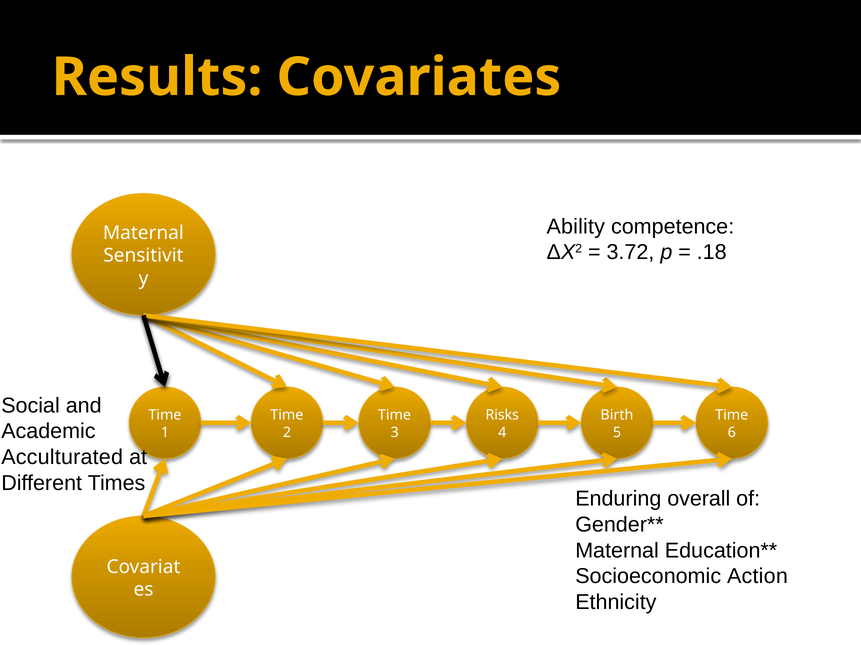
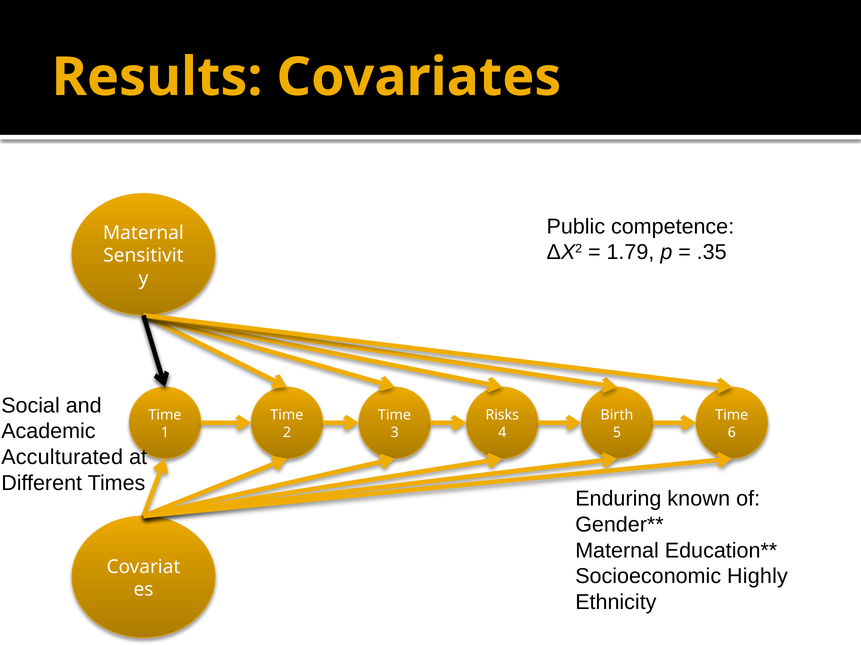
Ability: Ability -> Public (576, 227)
3.72: 3.72 -> 1.79 (630, 253)
.18: .18 -> .35 (712, 253)
overall: overall -> known (699, 499)
Action: Action -> Highly (757, 577)
